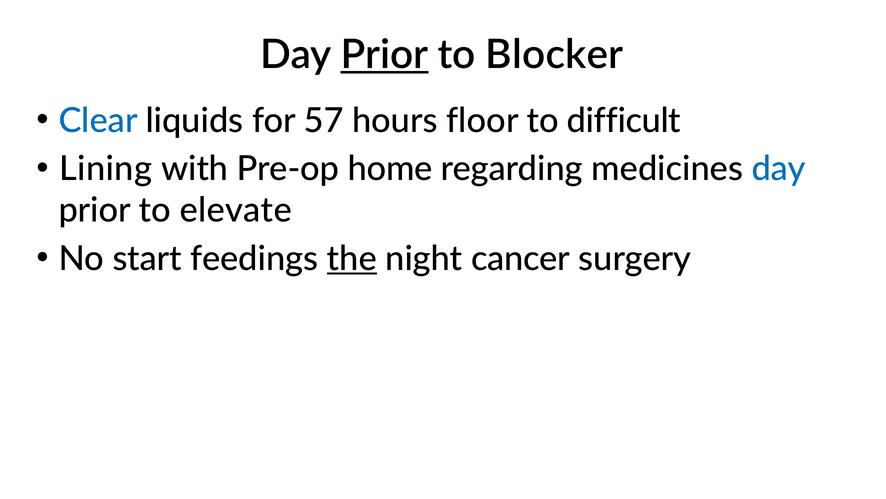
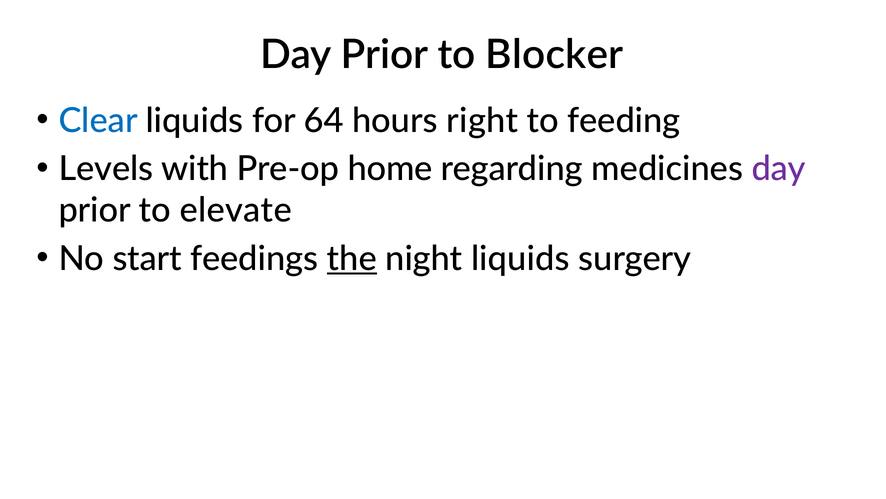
Prior underline: present -> none (385, 55)
57: 57 -> 64 (324, 121)
floor: floor -> right (482, 121)
difficult: difficult -> feeding (624, 121)
Lining: Lining -> Levels (106, 169)
day colour: blue -> purple (779, 169)
night cancer: cancer -> liquids (520, 259)
